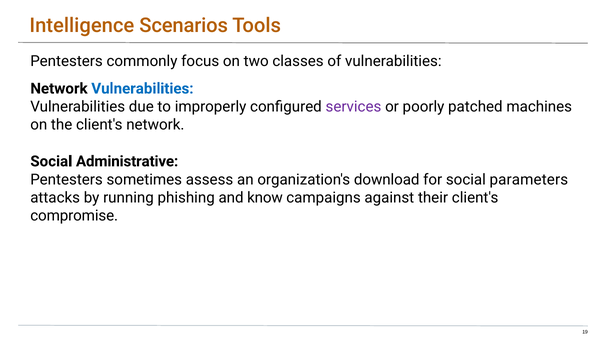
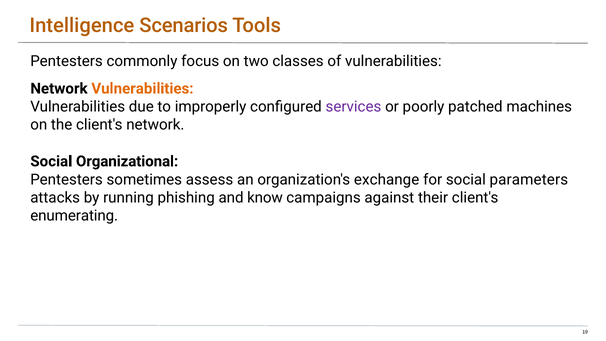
Vulnerabilities colour: blue -> orange (142, 89)
Administrative: Administrative -> Organizational (127, 161)
download: download -> exchange (387, 179)
compromise: compromise -> enumerating (74, 216)
